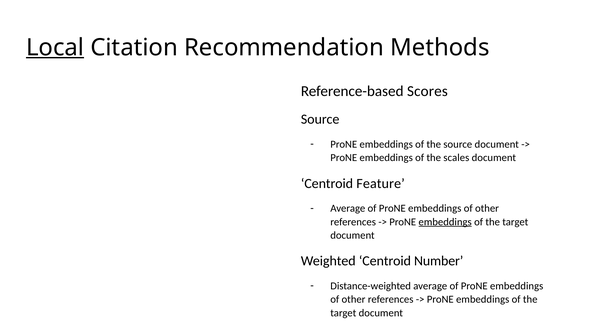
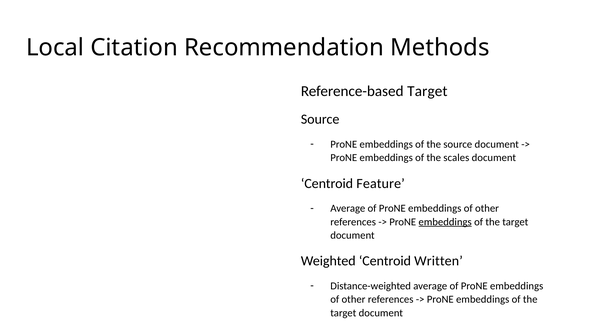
Local underline: present -> none (55, 47)
Reference-based Scores: Scores -> Target (427, 91)
Number: Number -> Written (438, 261)
